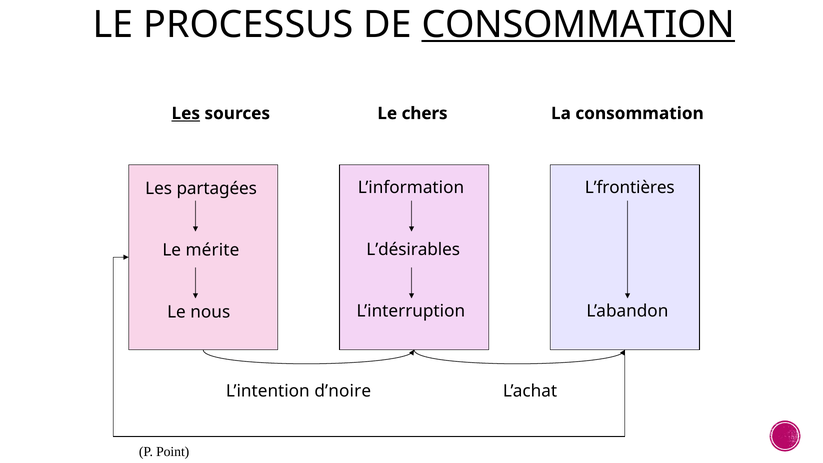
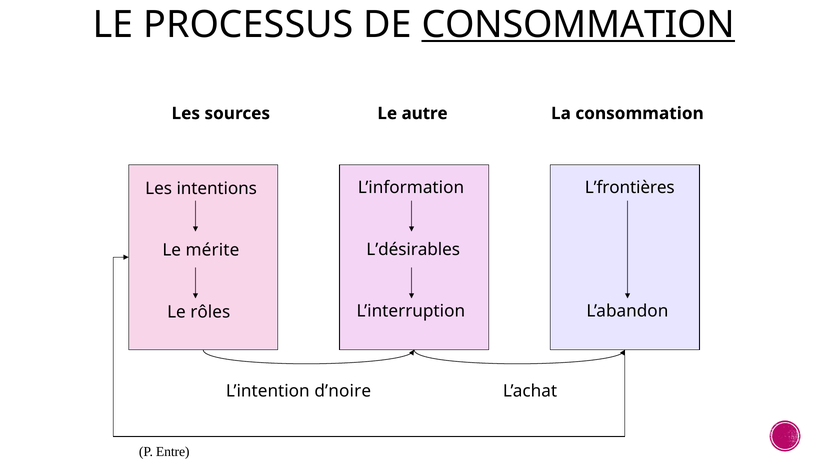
Les underline: present -> none (186, 113)
chers: chers -> autre (425, 113)
partagées: partagées -> intentions (217, 189)
nous: nous -> rôles (210, 312)
Point: Point -> Entre (173, 452)
